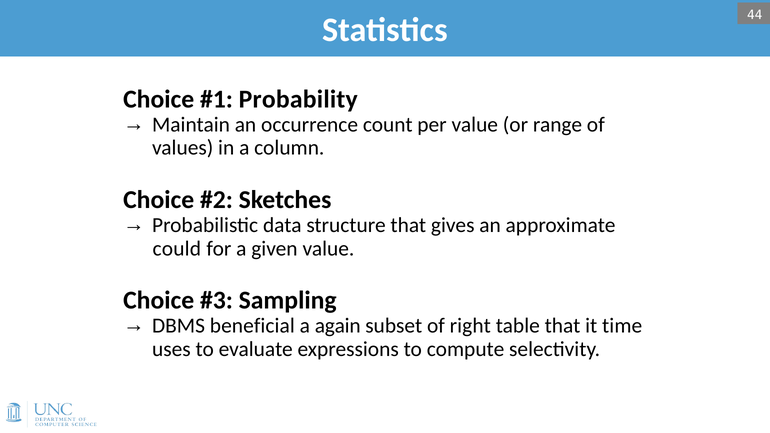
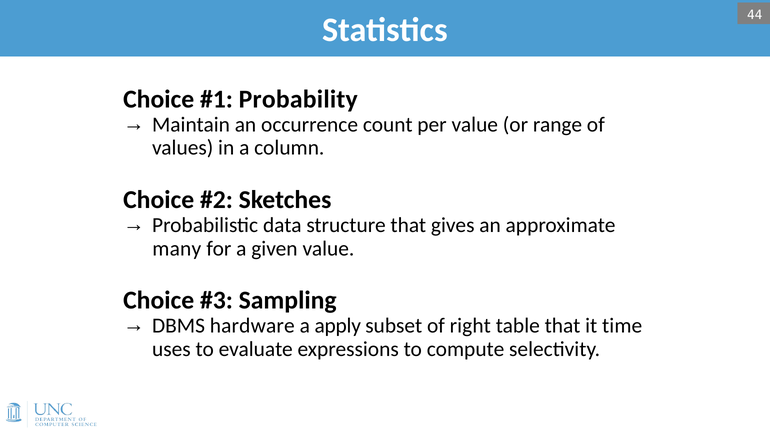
could: could -> many (177, 249)
beneficial: beneficial -> hardware (252, 326)
again: again -> apply (338, 326)
